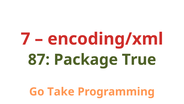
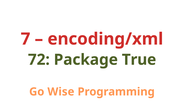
87: 87 -> 72 (39, 59)
Take: Take -> Wise (61, 91)
